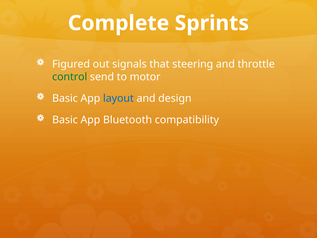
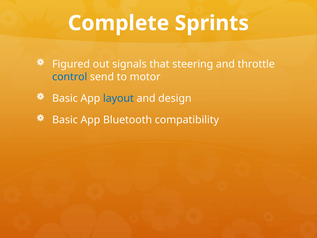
control colour: green -> blue (70, 77)
